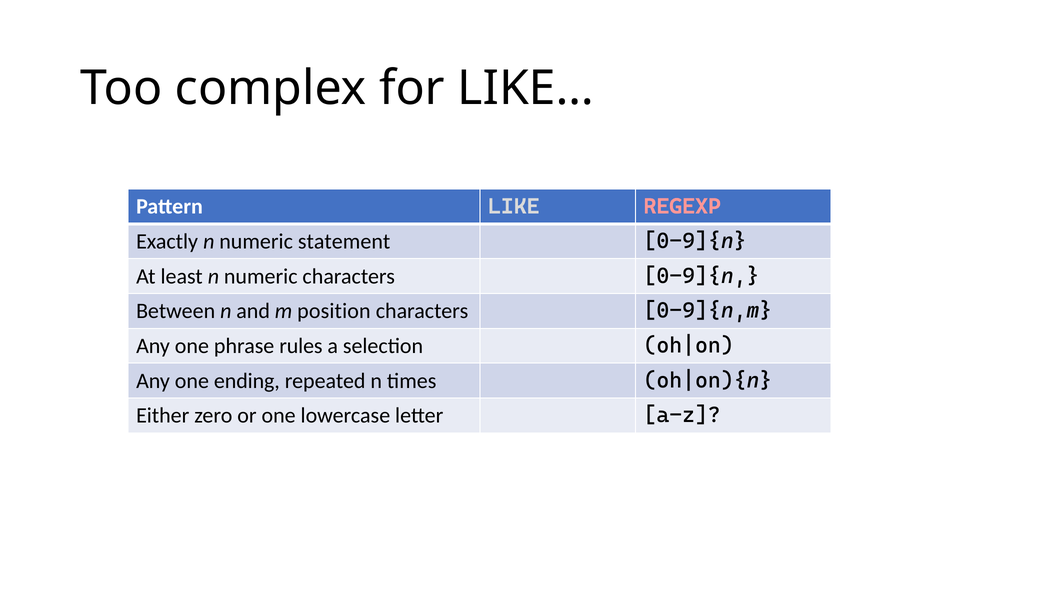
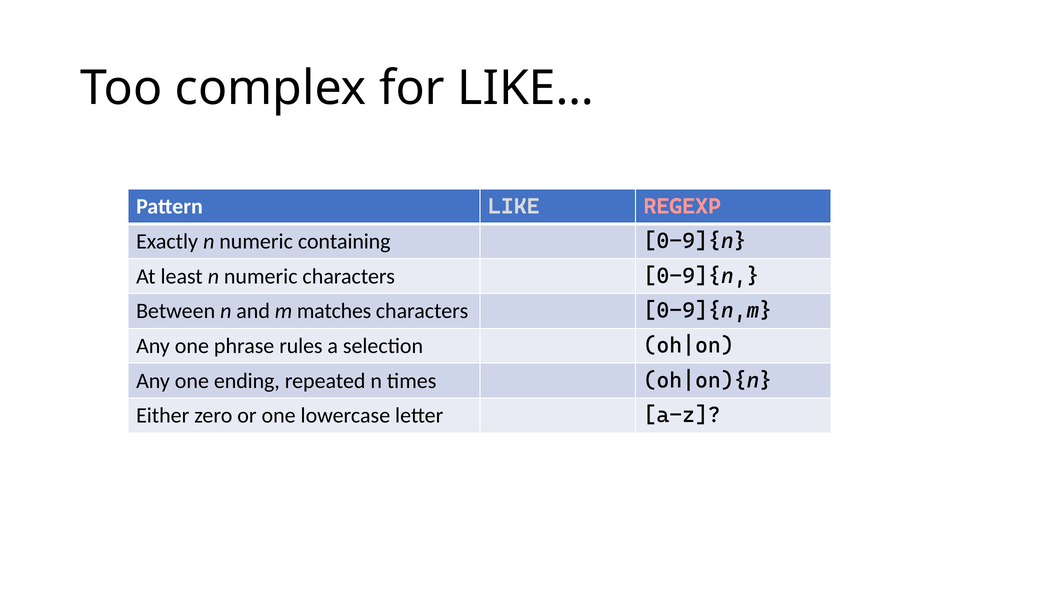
statement: statement -> containing (344, 241)
position: position -> matches (334, 311)
